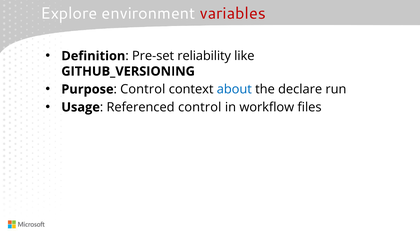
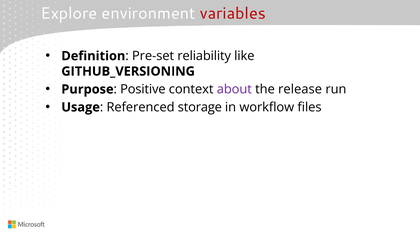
Purpose Control: Control -> Positive (143, 89)
about colour: blue -> purple (234, 89)
declare: declare -> release (300, 89)
Referenced control: control -> storage (200, 107)
